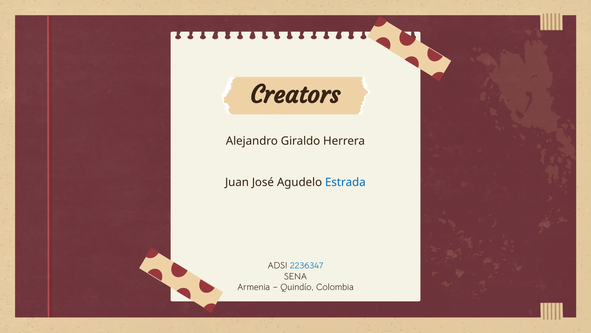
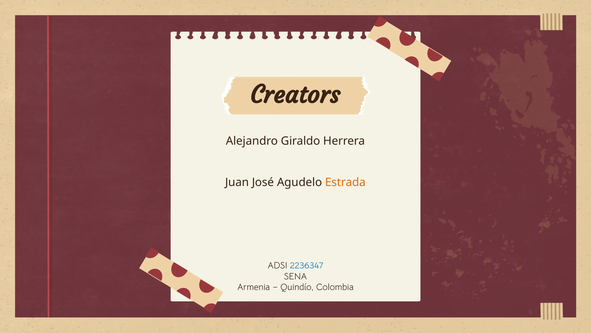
Estrada colour: blue -> orange (345, 182)
